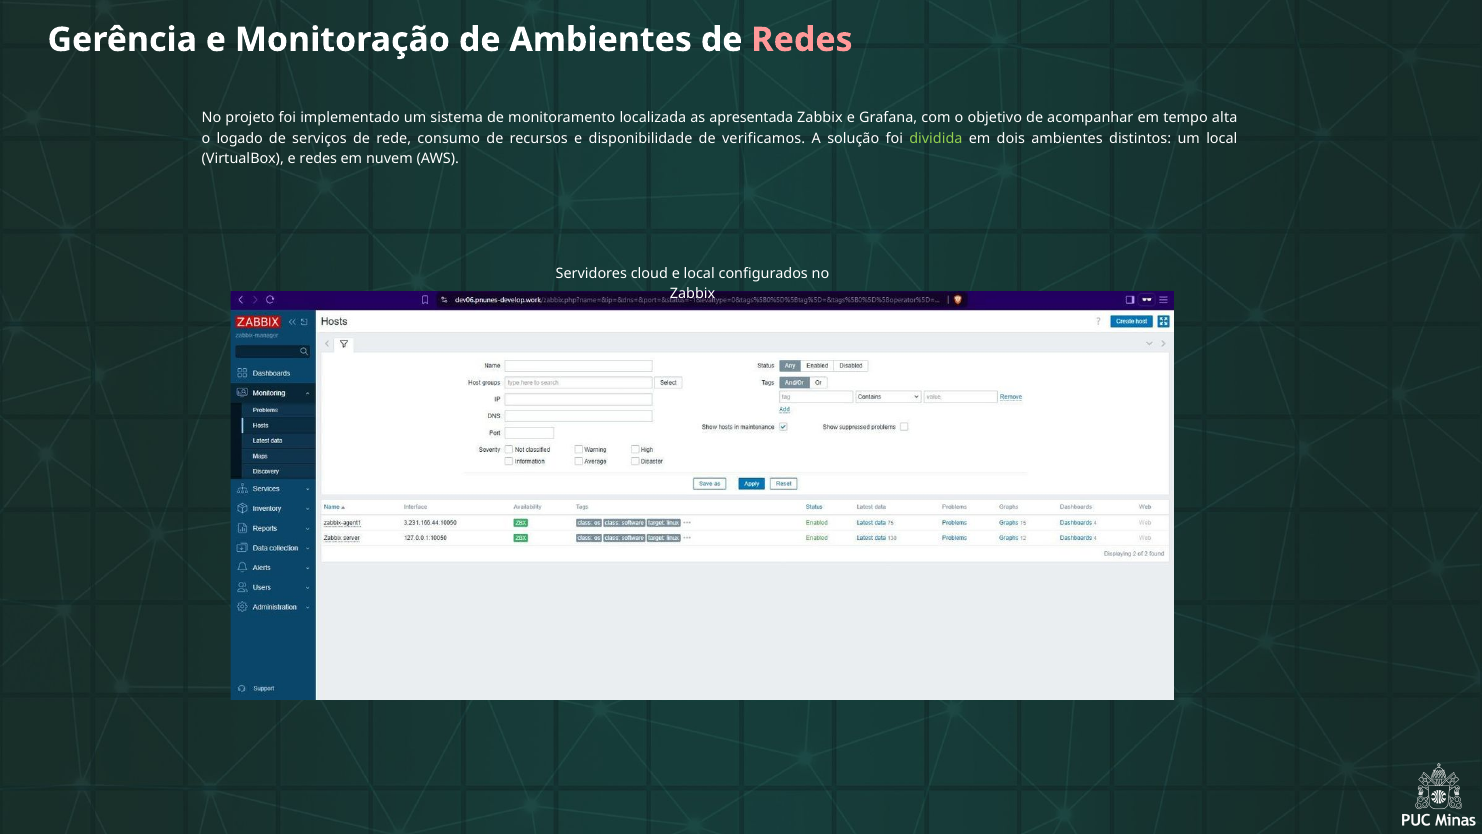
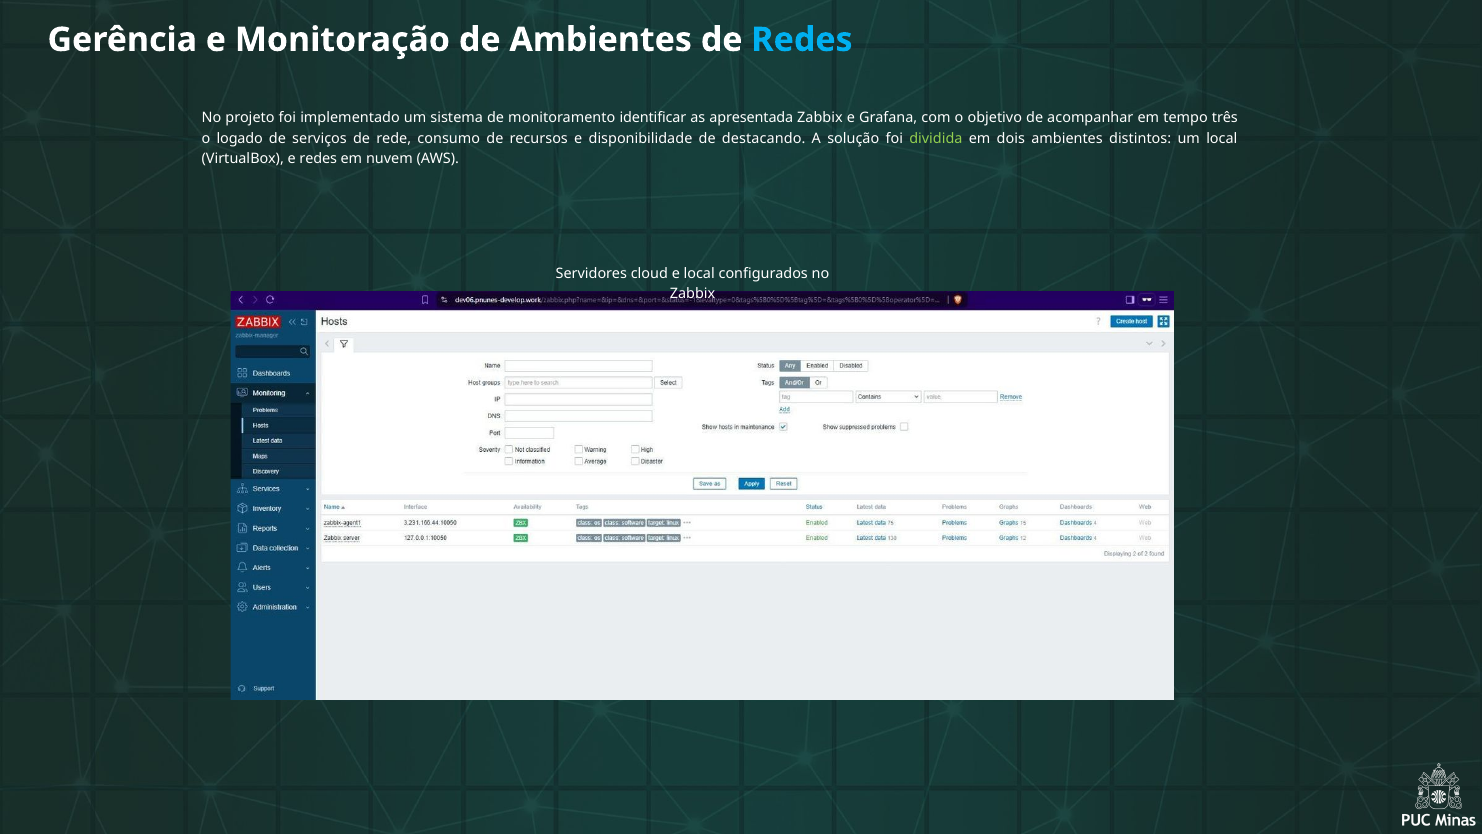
Redes colour: pink -> light blue (802, 40)
localizada: localizada -> identificar (653, 118)
alta: alta -> três (1225, 118)
verificamos: verificamos -> destacando (764, 138)
